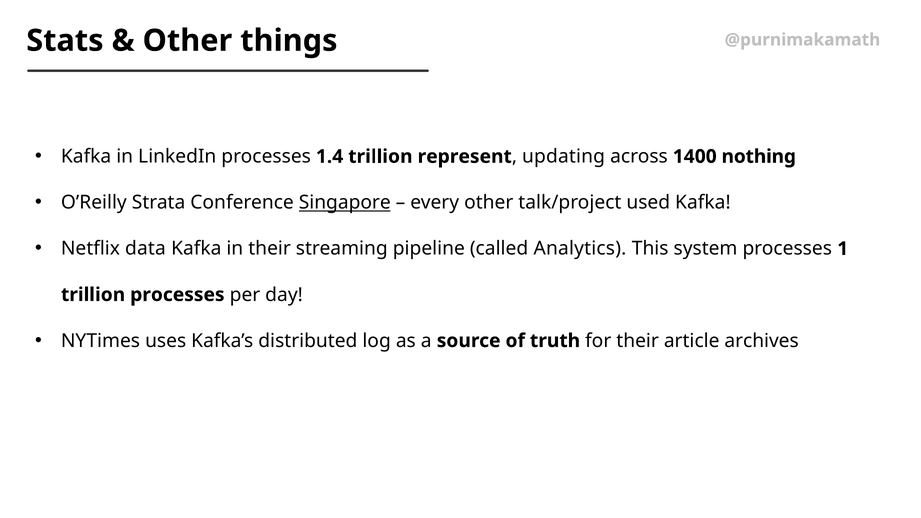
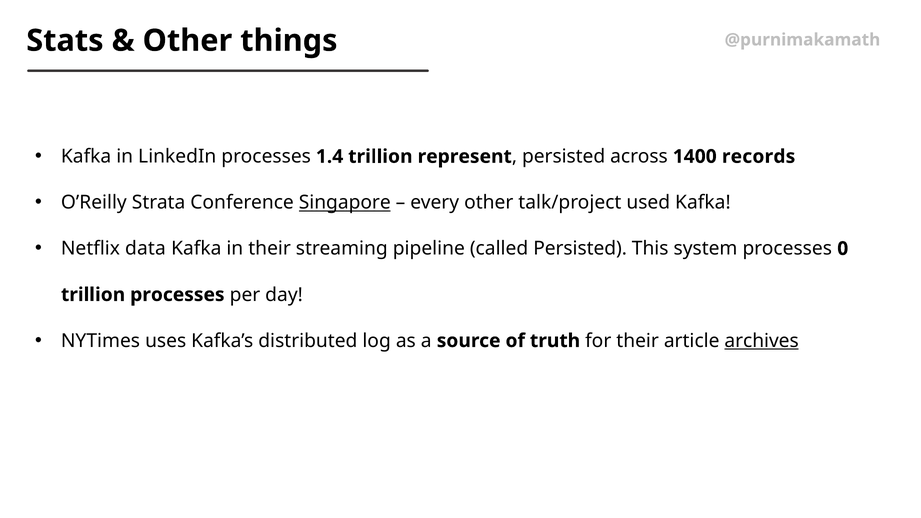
updating: updating -> persisted (564, 157)
nothing: nothing -> records (759, 157)
called Analytics: Analytics -> Persisted (580, 249)
1: 1 -> 0 (843, 249)
archives underline: none -> present (762, 341)
